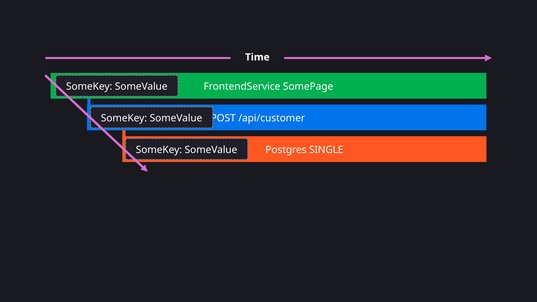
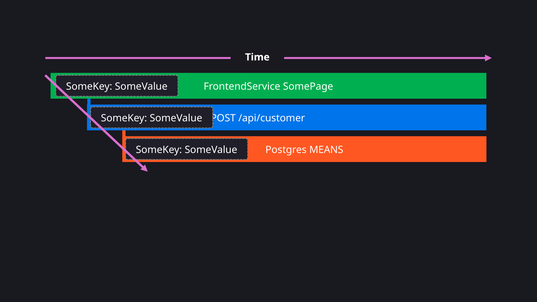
SINGLE: SINGLE -> MEANS (326, 150)
